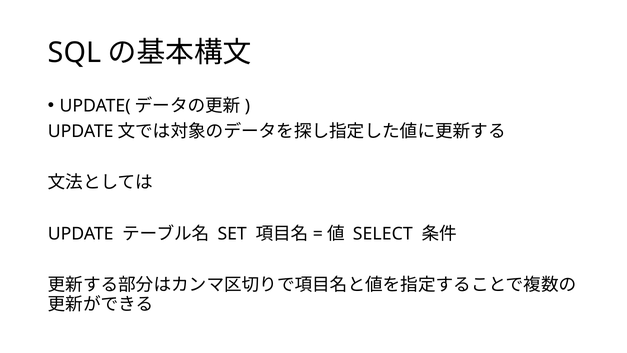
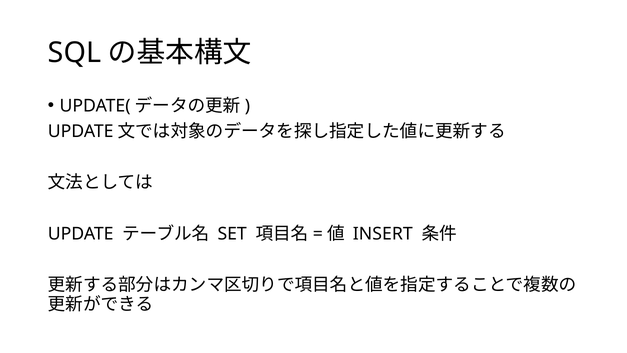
SELECT: SELECT -> INSERT (383, 234)
